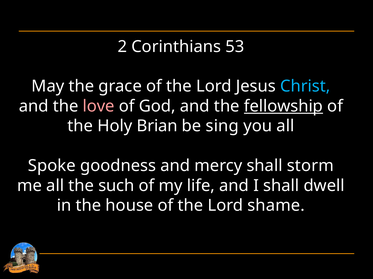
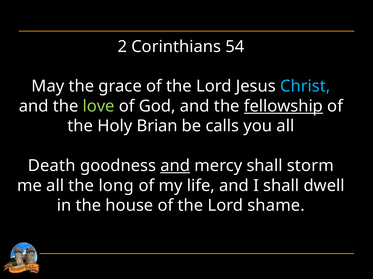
53: 53 -> 54 (235, 47)
love colour: pink -> light green (99, 106)
sing: sing -> calls (222, 126)
Spoke: Spoke -> Death (52, 166)
and underline: none -> present (175, 166)
such: such -> long (116, 186)
